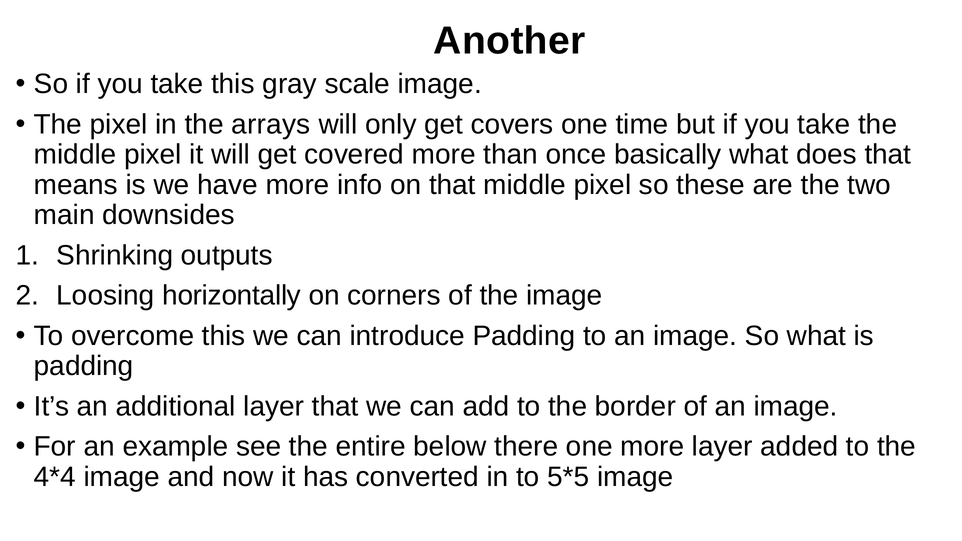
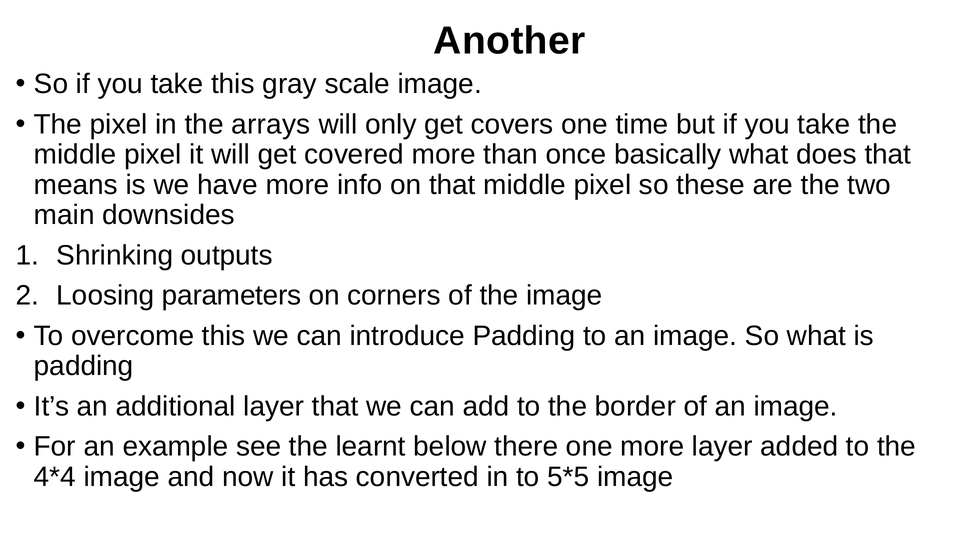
horizontally: horizontally -> parameters (232, 296)
entire: entire -> learnt (371, 447)
